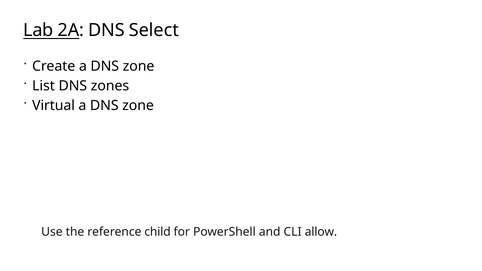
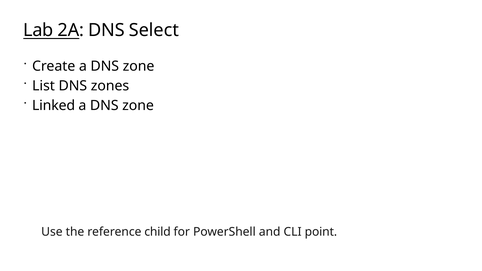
Virtual: Virtual -> Linked (54, 106)
allow: allow -> point (321, 232)
